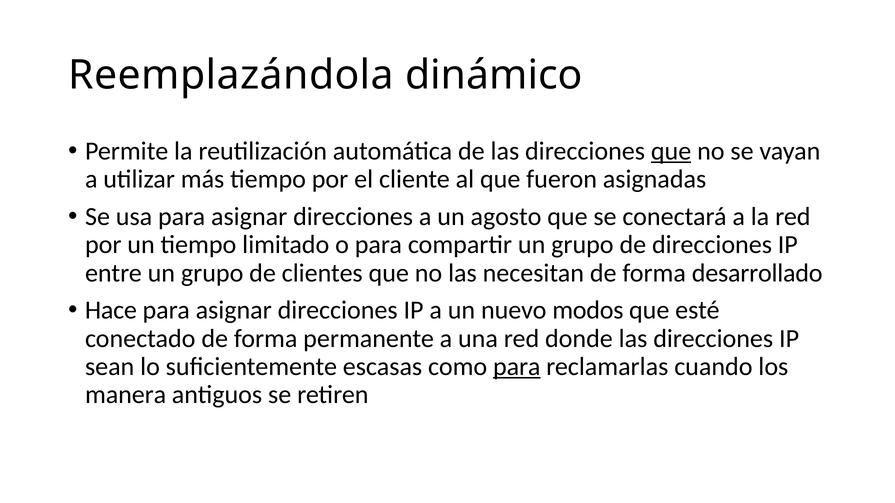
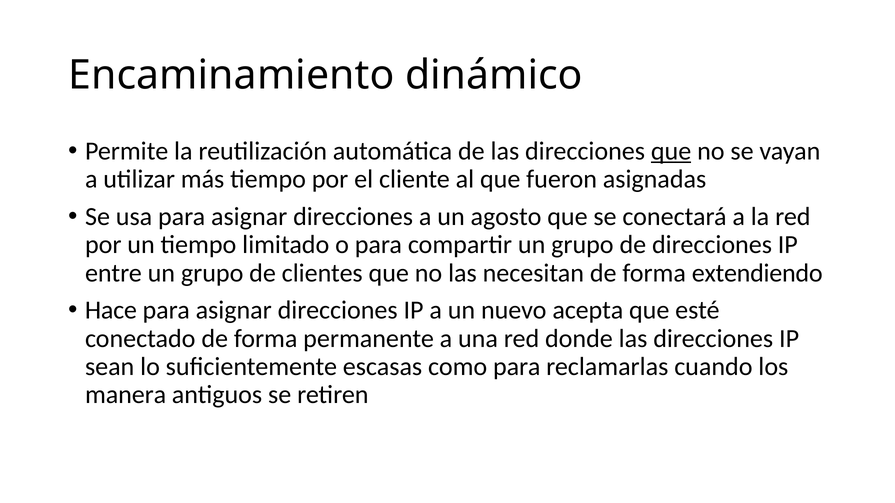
Reemplazándola: Reemplazándola -> Encaminamiento (231, 75)
desarrollado: desarrollado -> extendiendo (757, 273)
modos: modos -> acepta (588, 311)
para underline: present -> none (517, 367)
